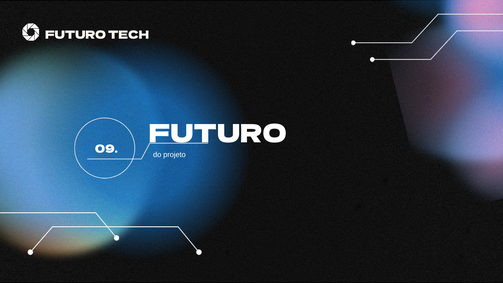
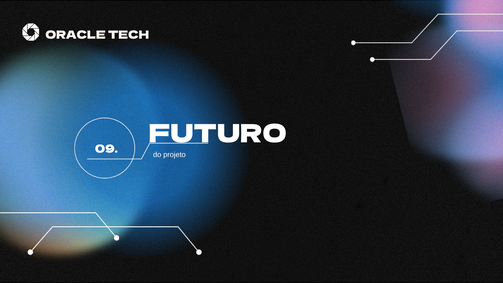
FUTURO: FUTURO -> ORACLE (76, 35)
